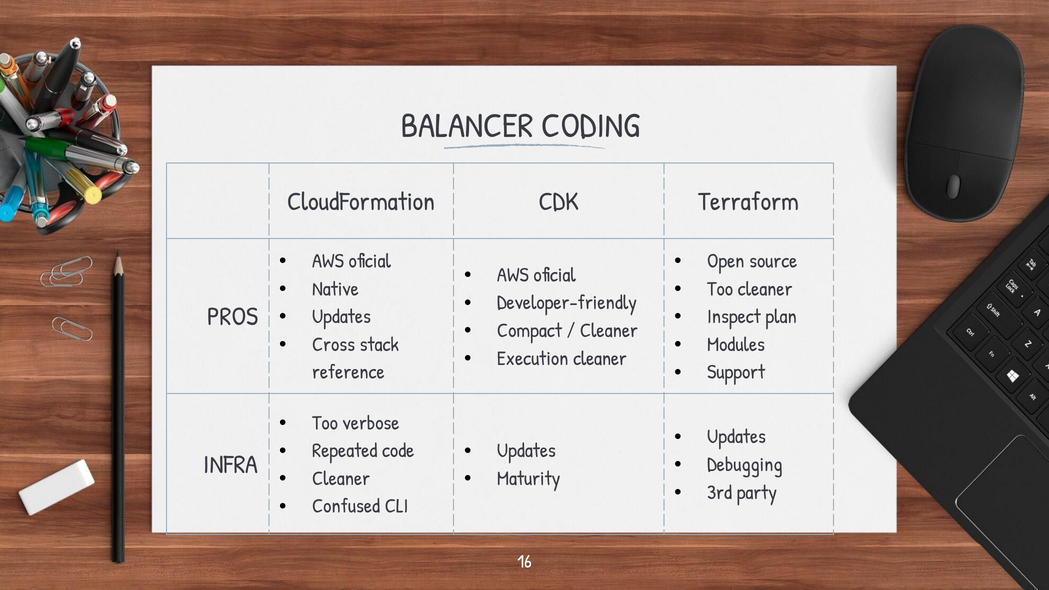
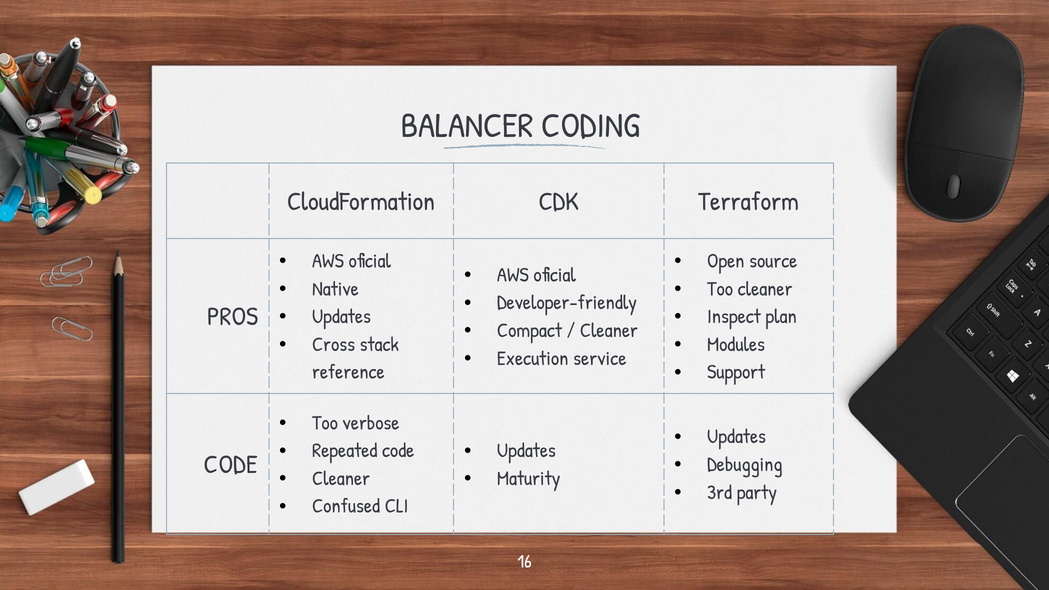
Execution cleaner: cleaner -> service (600, 358)
INFRA: INFRA -> CODE (231, 465)
